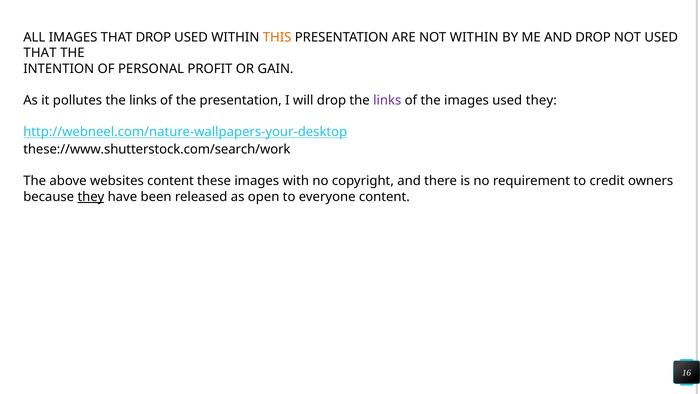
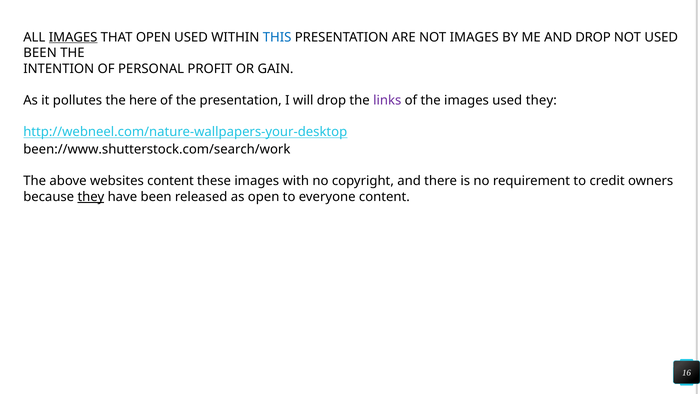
IMAGES underline: none -> present (73, 37)
THAT DROP: DROP -> OPEN (153, 37)
THIS colour: orange -> blue (277, 37)
NOT WITHIN: WITHIN -> IMAGES (474, 37)
THAT: THAT -> BEEN (40, 53)
pollutes the links: links -> here (143, 100)
these://www.shutterstock.com/search/work: these://www.shutterstock.com/search/work -> been://www.shutterstock.com/search/work (157, 150)
